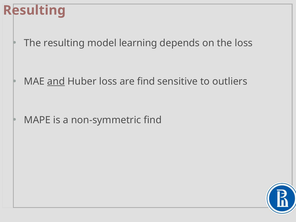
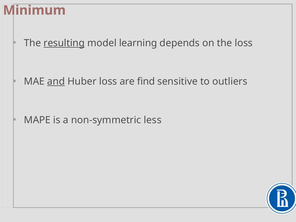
Resulting: Resulting -> Minimum (34, 10)
resulting underline: none -> present (64, 43)
non-symmetric find: find -> less (153, 120)
